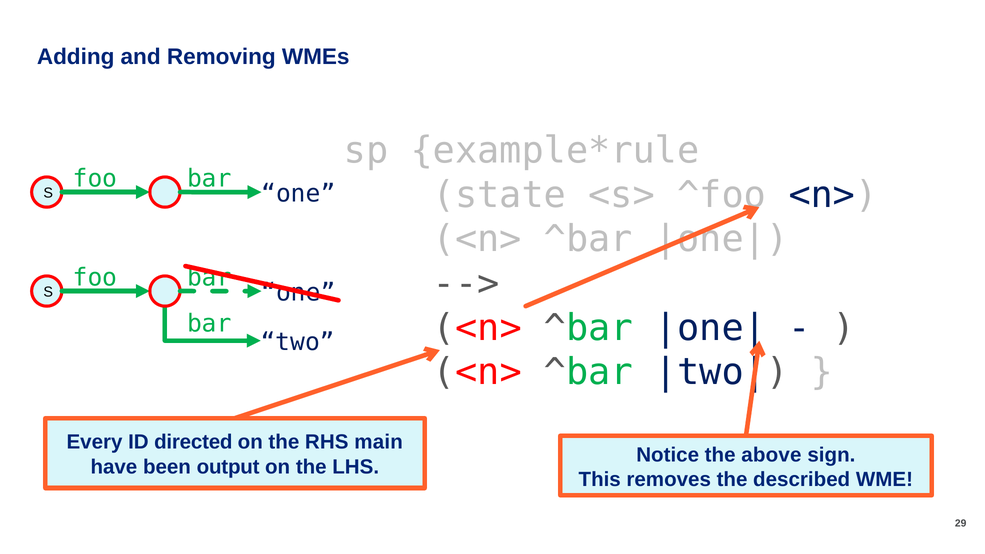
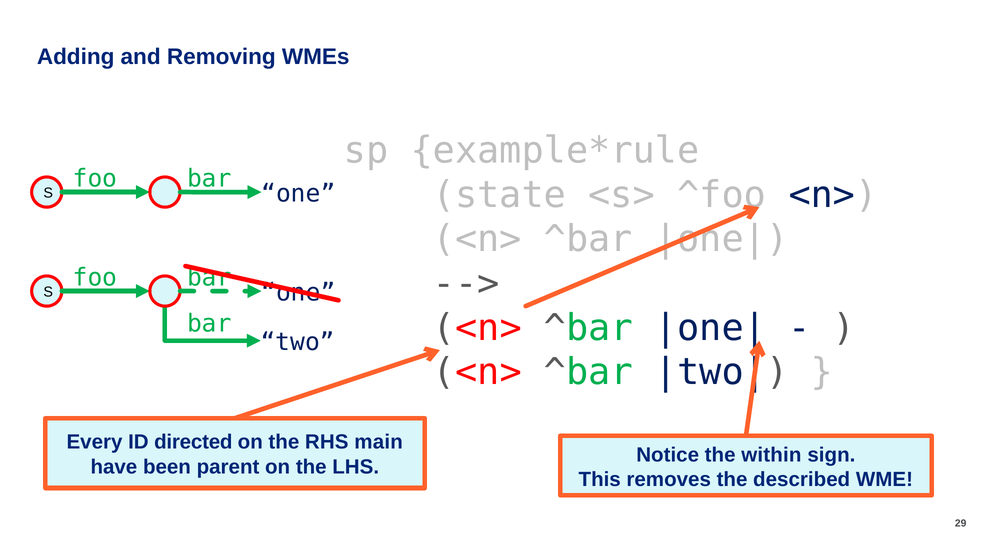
above: above -> within (771, 455)
output: output -> parent (228, 467)
